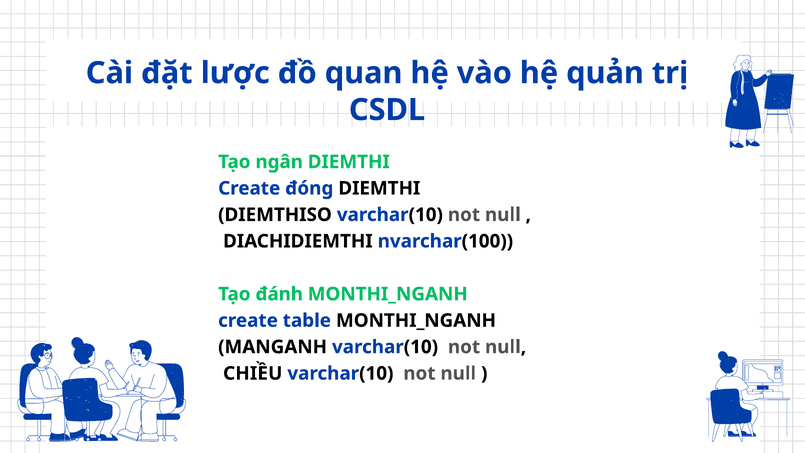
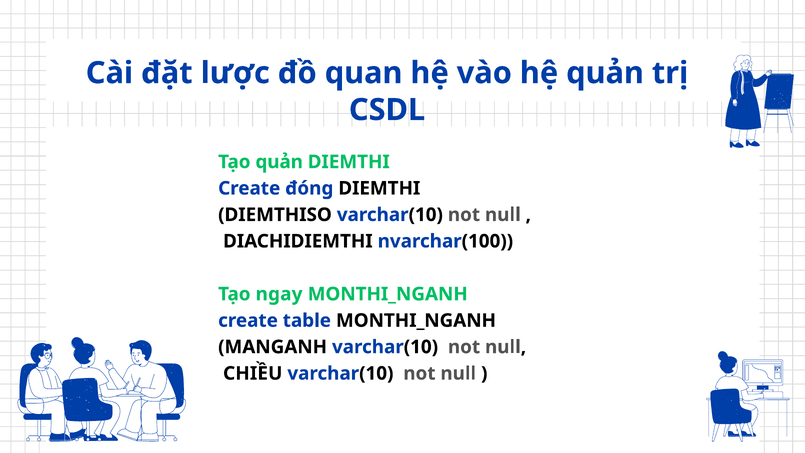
ngân: ngân -> quản (279, 162)
đánh: đánh -> ngay (279, 294)
